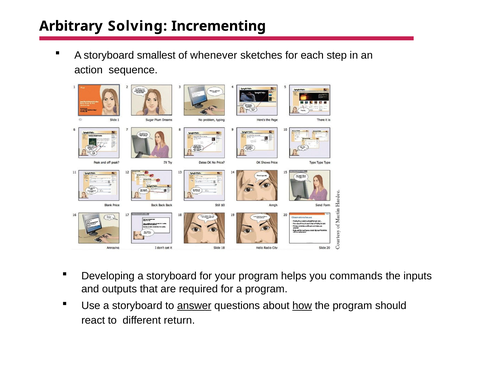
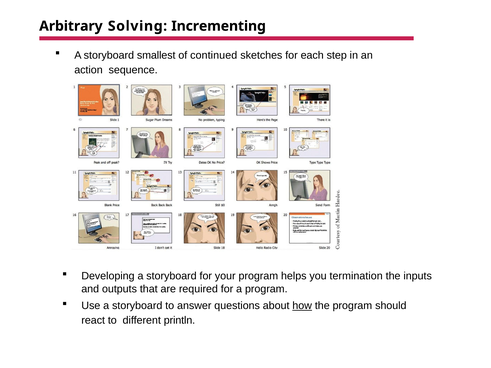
whenever: whenever -> continued (214, 55)
commands: commands -> termination (356, 276)
answer underline: present -> none (194, 306)
return: return -> println (179, 321)
